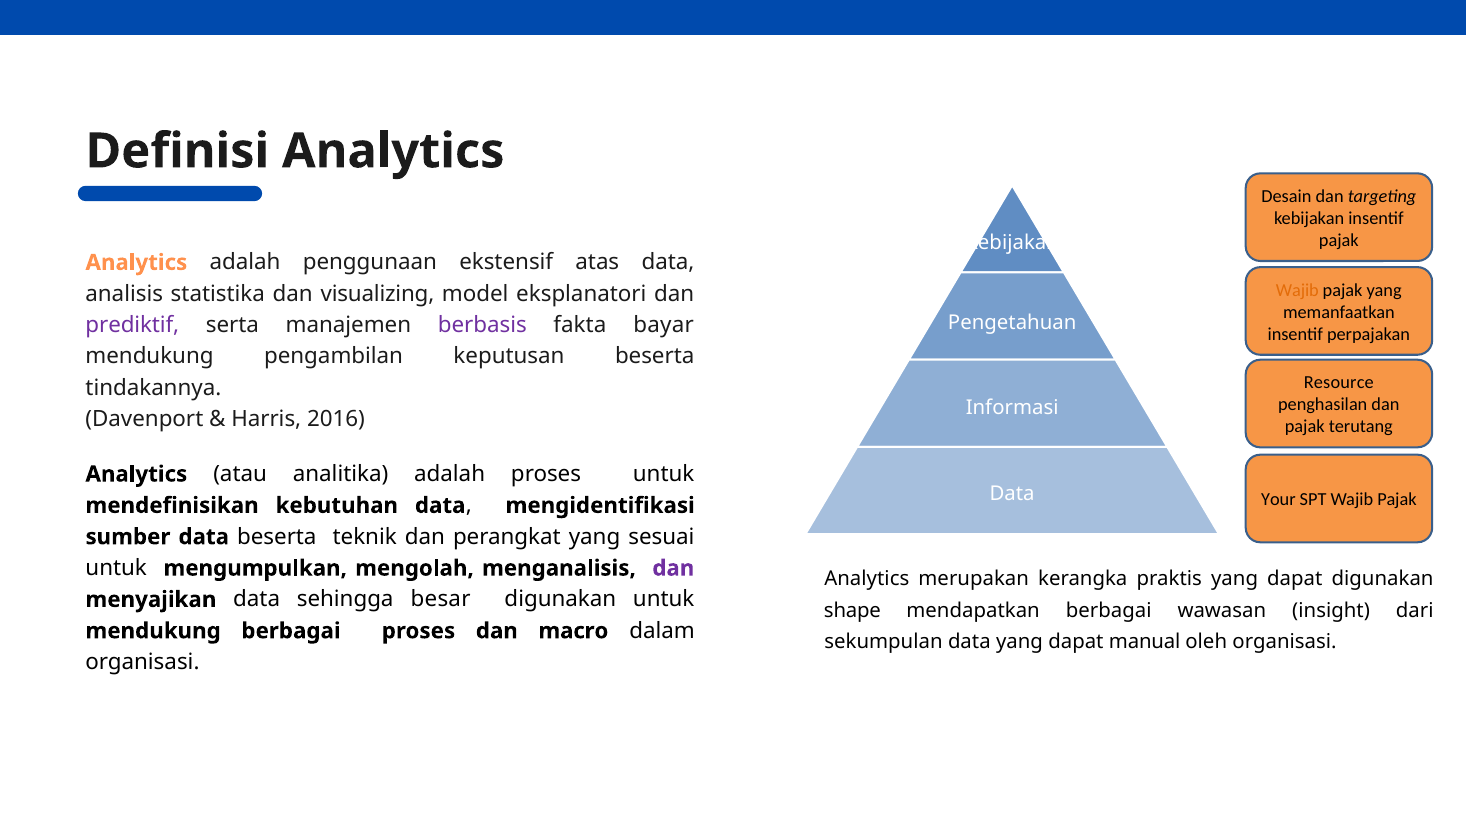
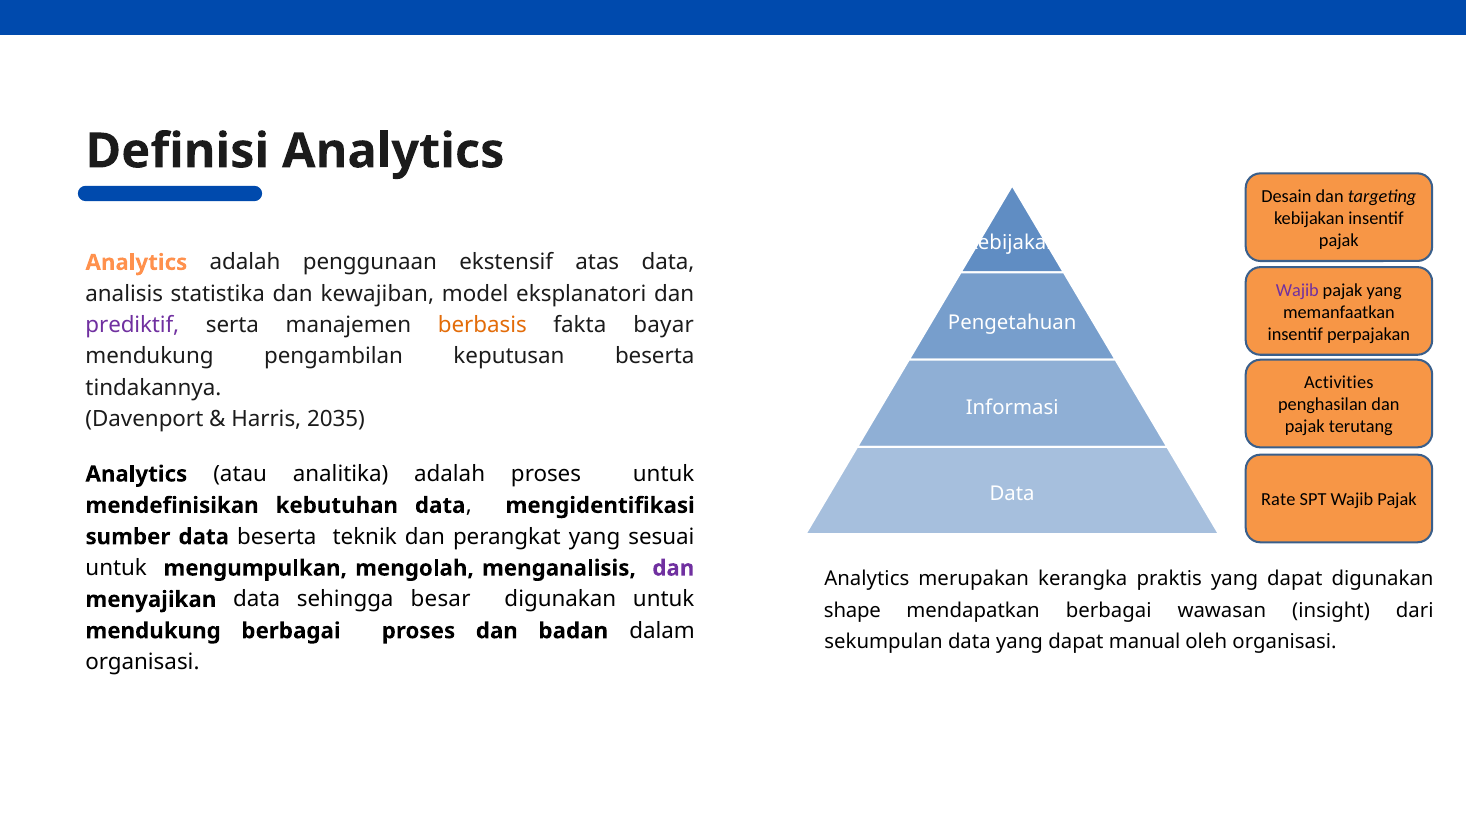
Wajib colour: orange -> purple (1297, 290)
visualizing: visualizing -> kewajiban (377, 294)
berbasis colour: purple -> orange (482, 325)
Resource: Resource -> Activities (1339, 383)
2016: 2016 -> 2035 (336, 419)
Your: Your -> Rate (1278, 500)
macro: macro -> badan (573, 631)
